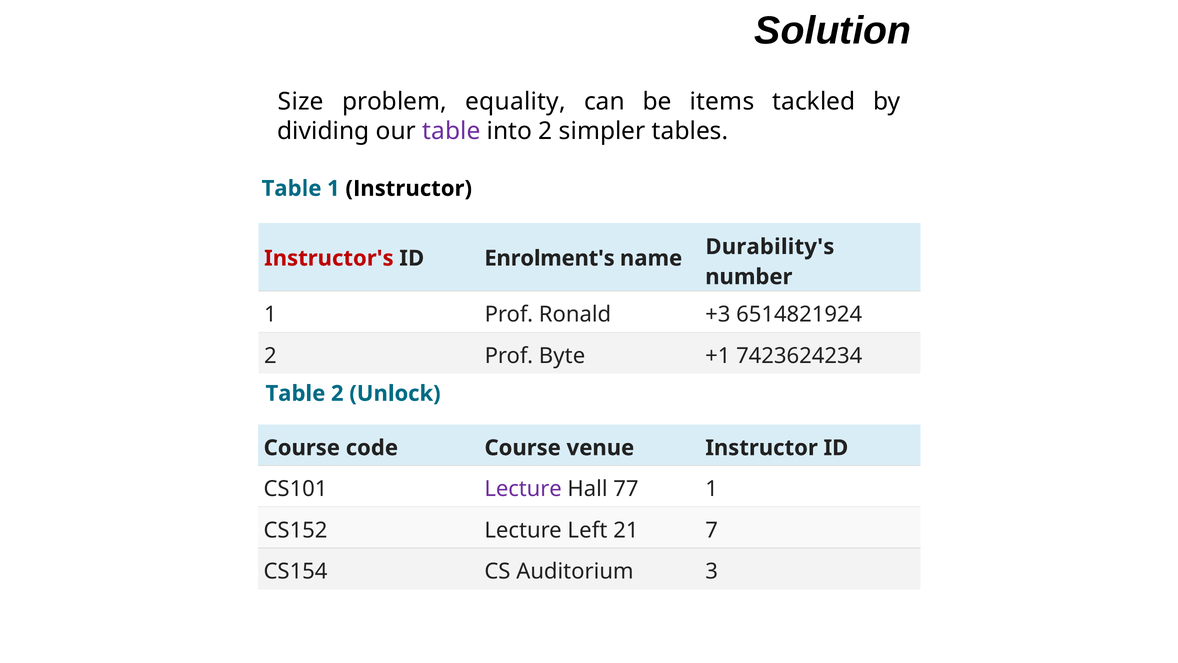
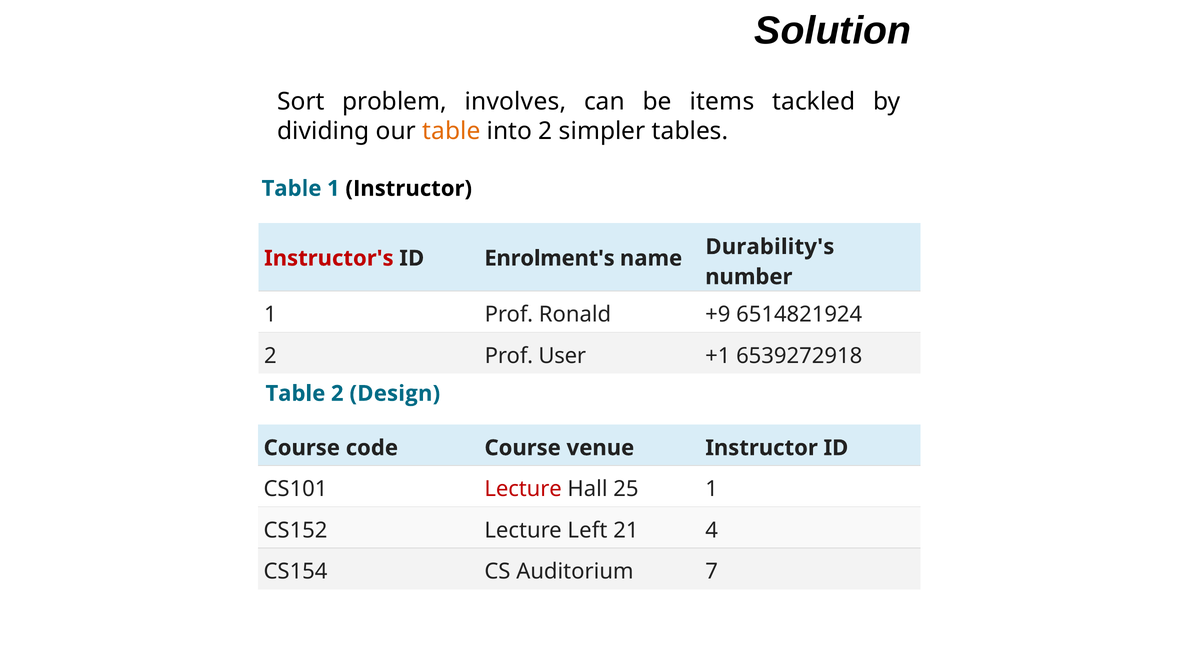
Size: Size -> Sort (301, 102)
equality: equality -> involves (515, 102)
table colour: purple -> orange (451, 131)
+3: +3 -> +9 (718, 314)
Byte: Byte -> User (562, 356)
7423624234: 7423624234 -> 6539272918 (799, 356)
Unlock: Unlock -> Design (395, 393)
Lecture colour: purple -> red (523, 489)
77: 77 -> 25 (626, 489)
7: 7 -> 4 (712, 530)
3: 3 -> 7 (712, 571)
